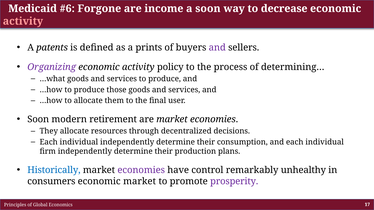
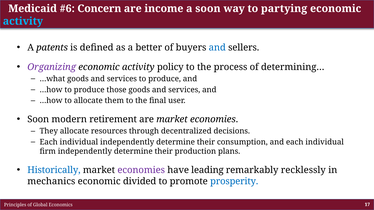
Forgone: Forgone -> Concern (99, 9)
decrease: decrease -> partying (284, 9)
activity colour: pink -> light blue (23, 21)
prints: prints -> better (149, 48)
and colour: purple -> blue (217, 48)
control: control -> leading (207, 171)
unhealthy: unhealthy -> recklessly (303, 171)
consumers: consumers -> mechanics (51, 182)
economic market: market -> divided (140, 182)
prosperity colour: purple -> blue (234, 182)
